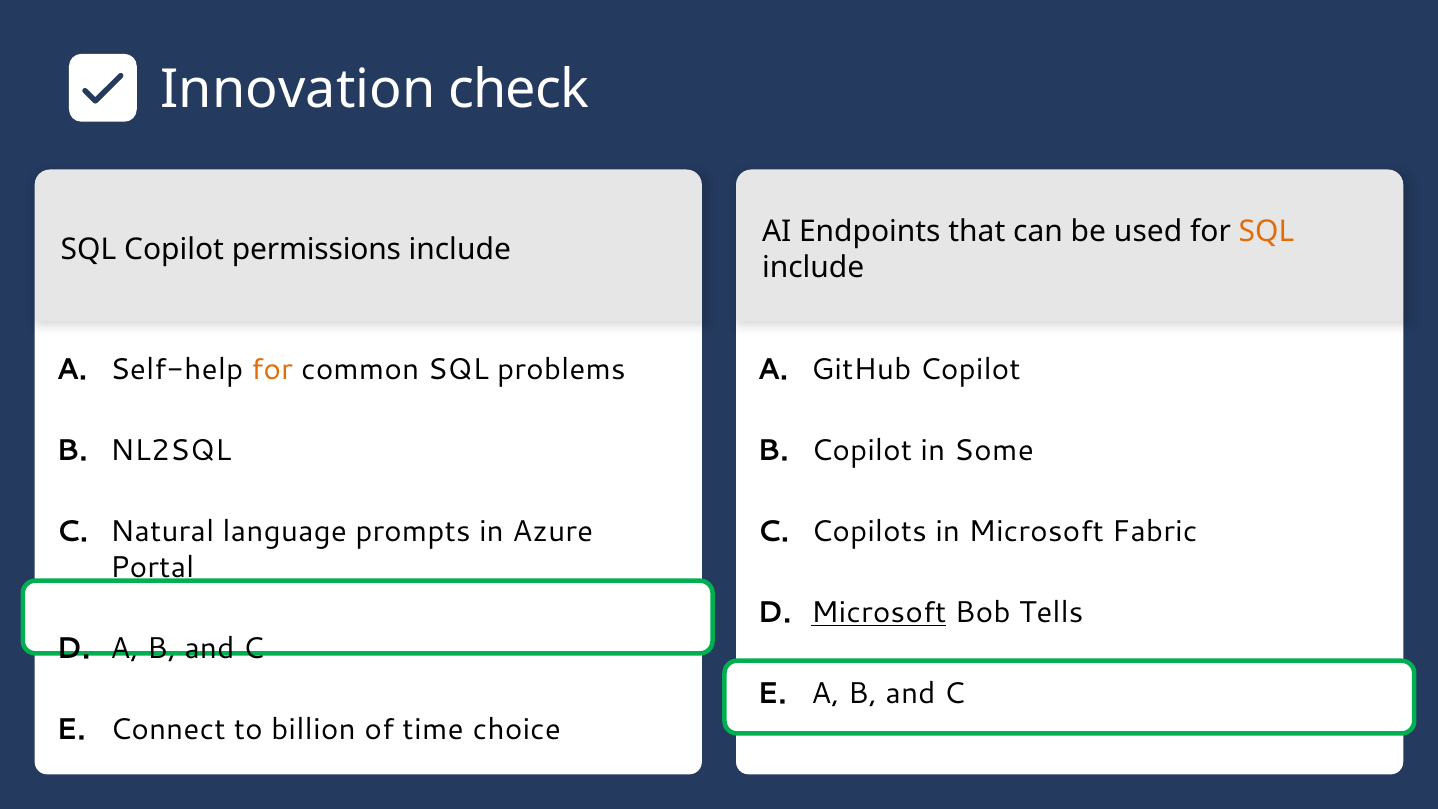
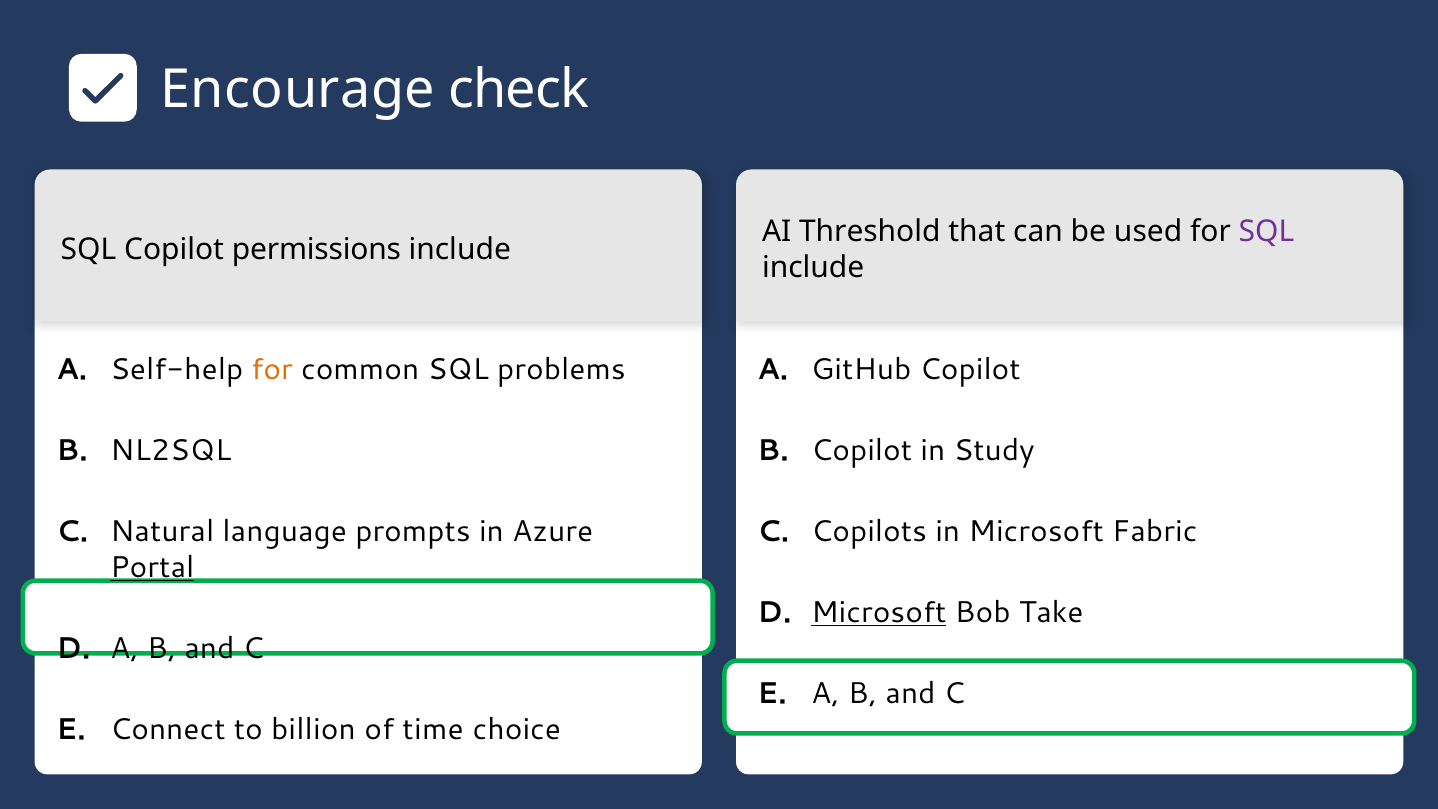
Innovation: Innovation -> Encourage (298, 90)
Endpoints: Endpoints -> Threshold (870, 231)
SQL colour: orange -> purple (1266, 231)
Some: Some -> Study (994, 451)
Portal underline: none -> present (152, 568)
Tells: Tells -> Take (1051, 613)
